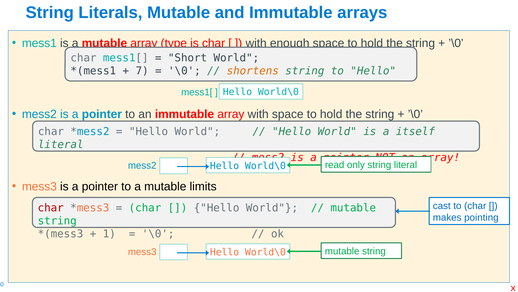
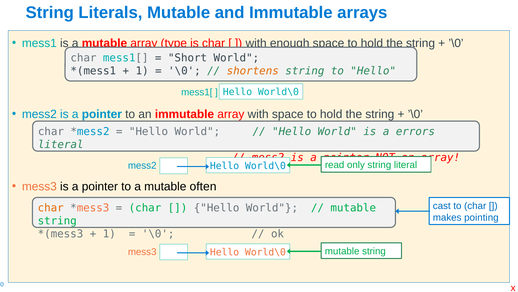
7: 7 -> 1 (142, 71)
itself: itself -> errors (415, 131)
limits: limits -> often (203, 186)
char colour: red -> orange (51, 208)
